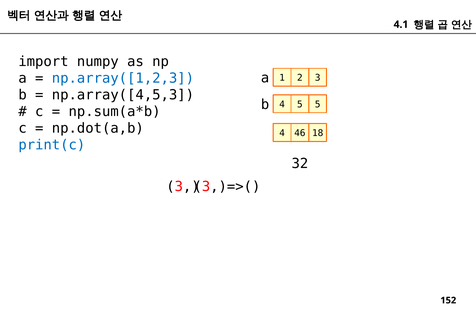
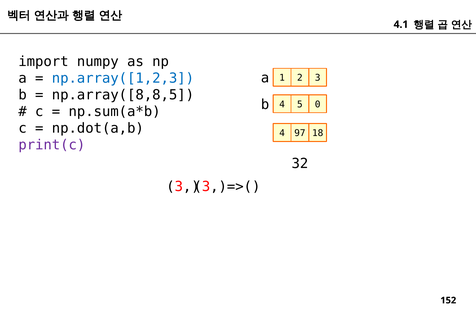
np.array([4,5,3: np.array([4,5,3 -> np.array([8,8,5 (123, 95)
5 5: 5 -> 0 (318, 104)
46: 46 -> 97 (300, 133)
print(c colour: blue -> purple (52, 145)
